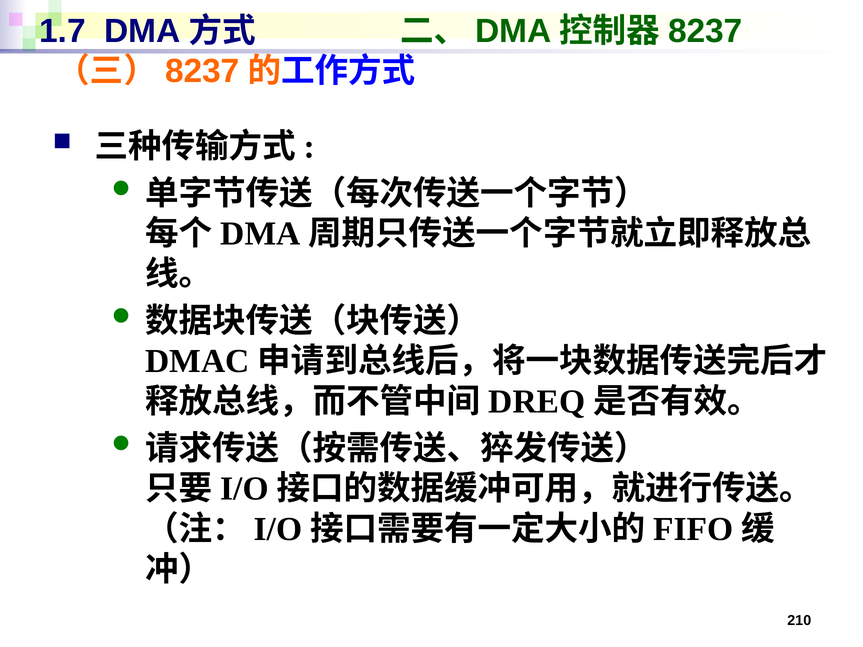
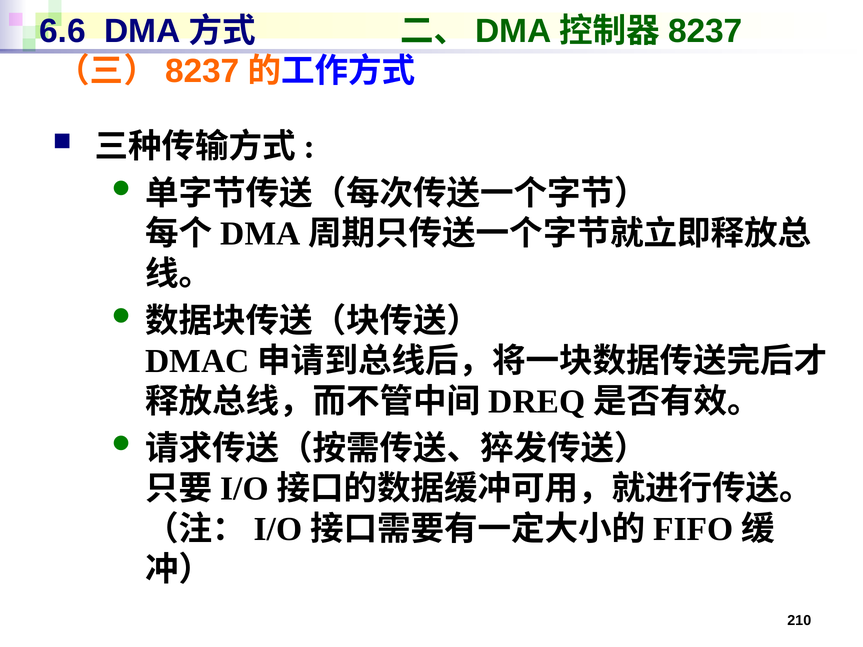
1.7: 1.7 -> 6.6 (62, 31)
